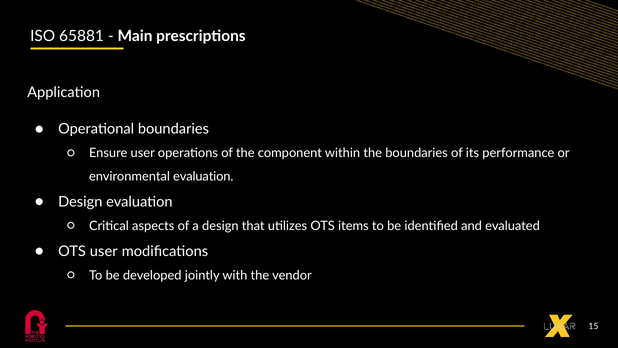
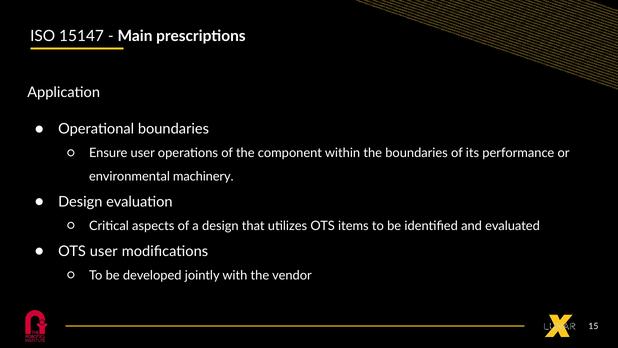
65881: 65881 -> 15147 (82, 36)
environmental evaluation: evaluation -> machinery (203, 176)
